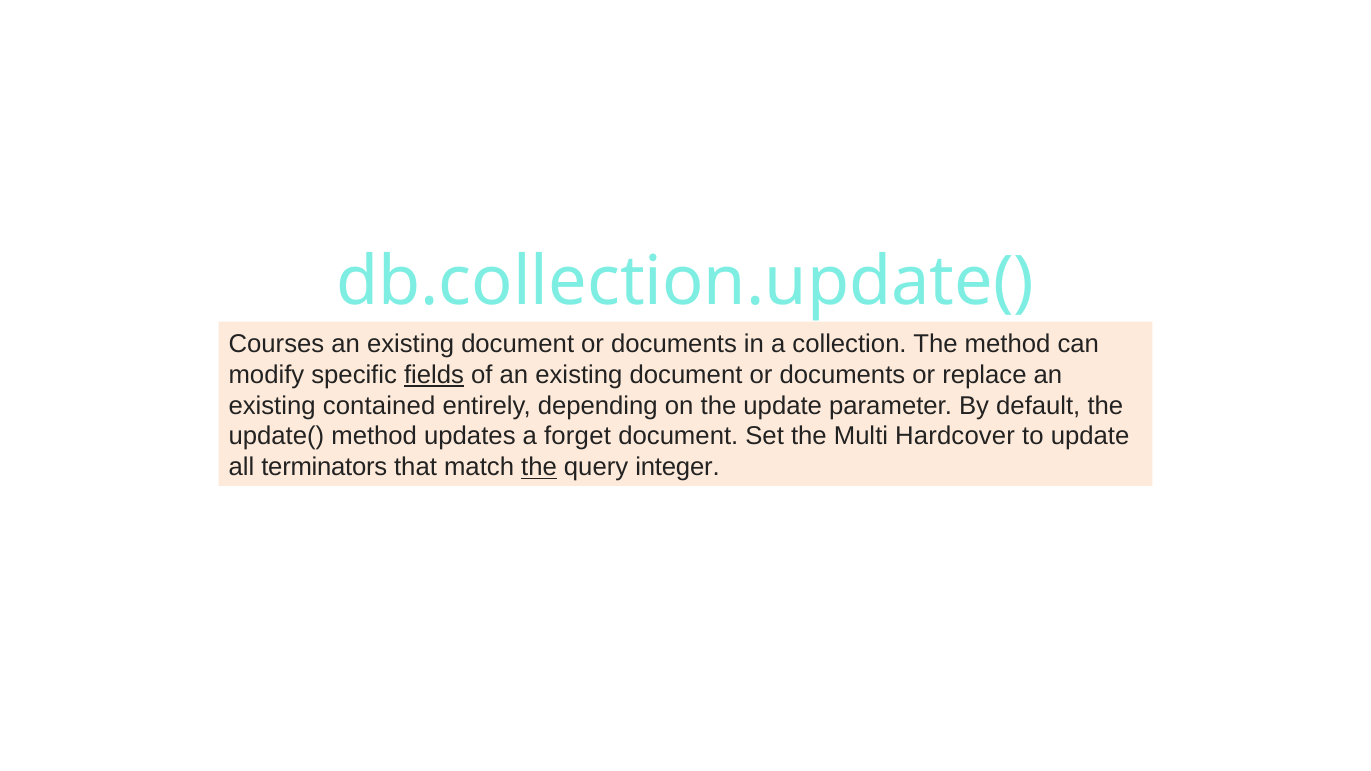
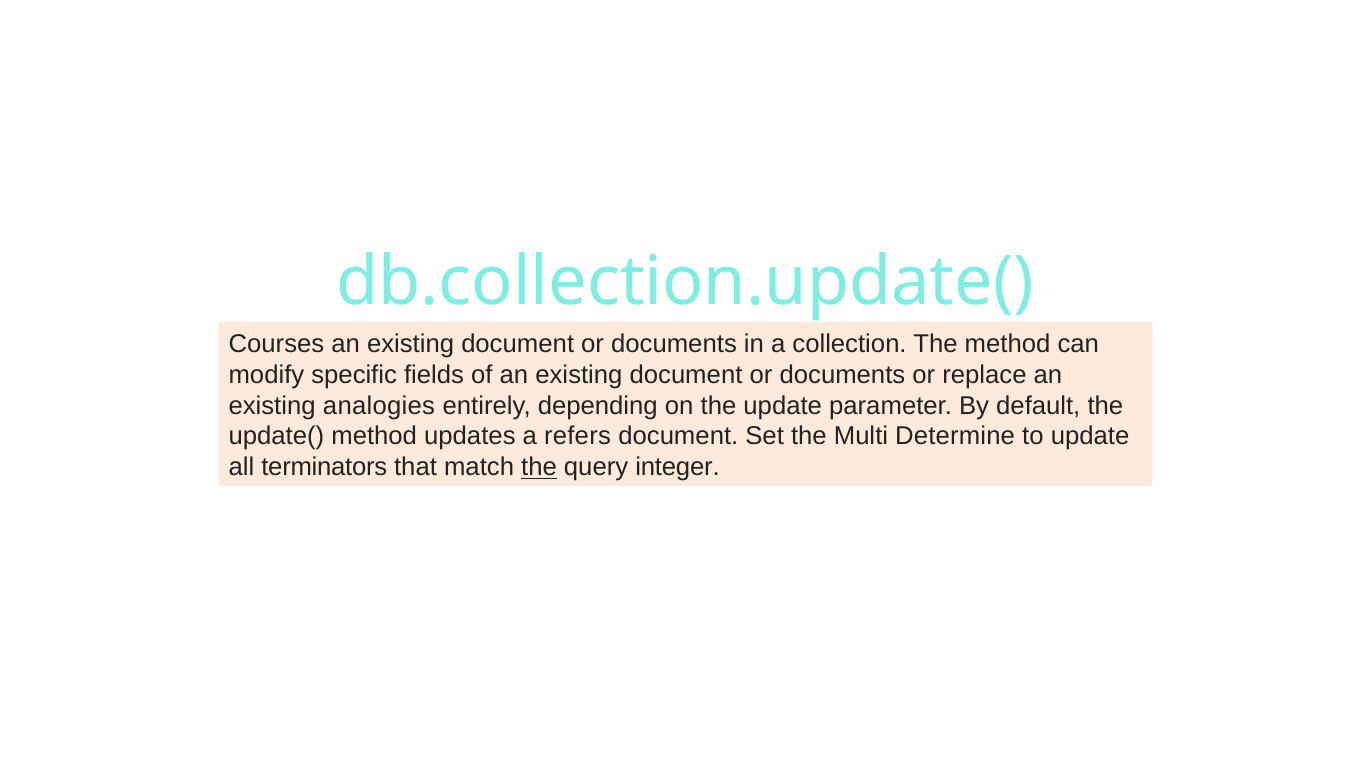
fields underline: present -> none (434, 375)
contained: contained -> analogies (379, 406)
forget: forget -> refers (577, 437)
Hardcover: Hardcover -> Determine (955, 437)
